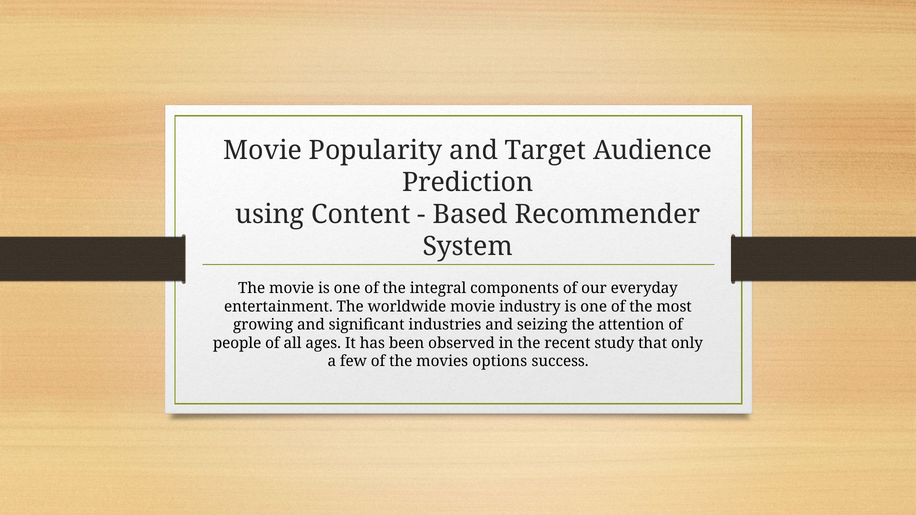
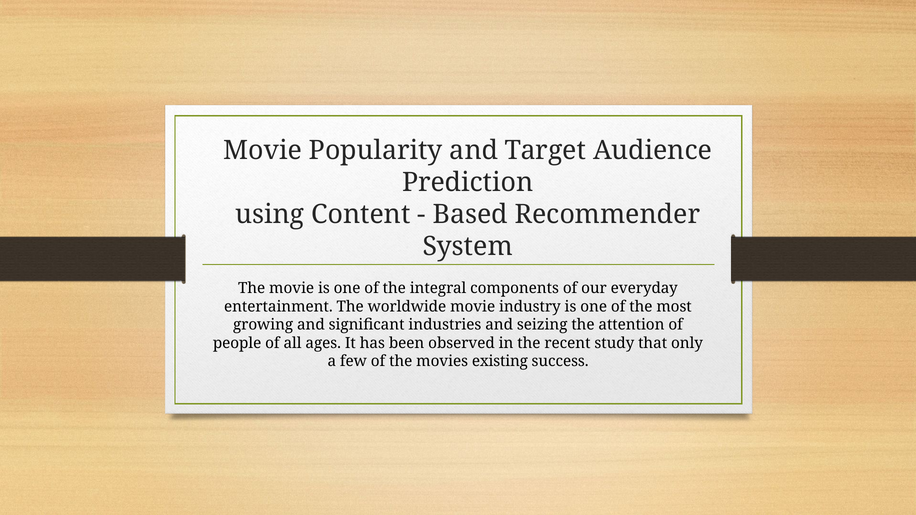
options: options -> existing (500, 362)
